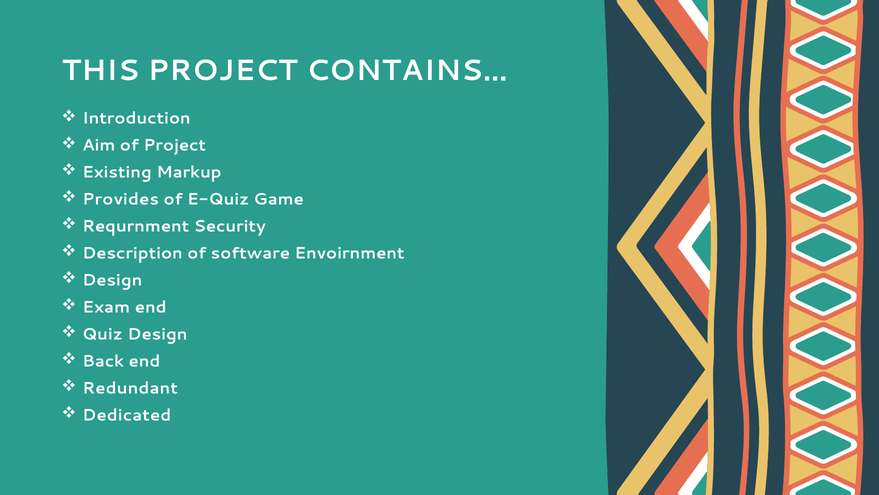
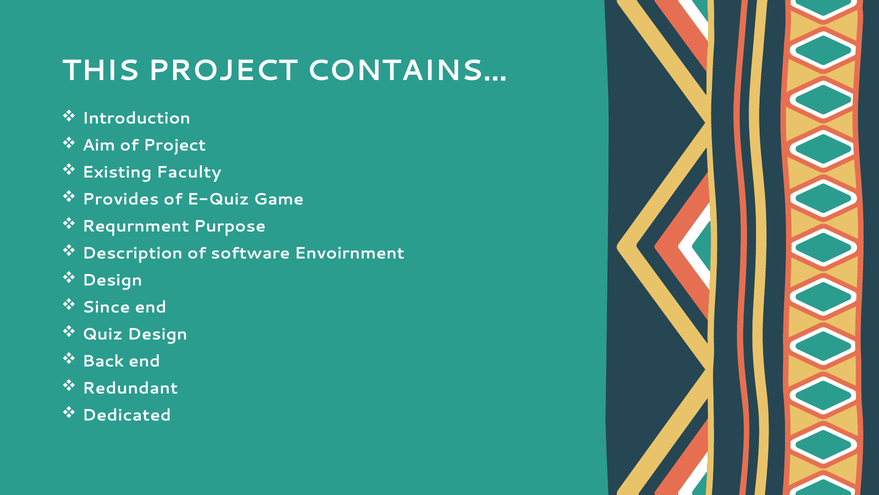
Markup: Markup -> Faculty (189, 172)
Security: Security -> Purpose (230, 226)
Exam: Exam -> Since (106, 307)
